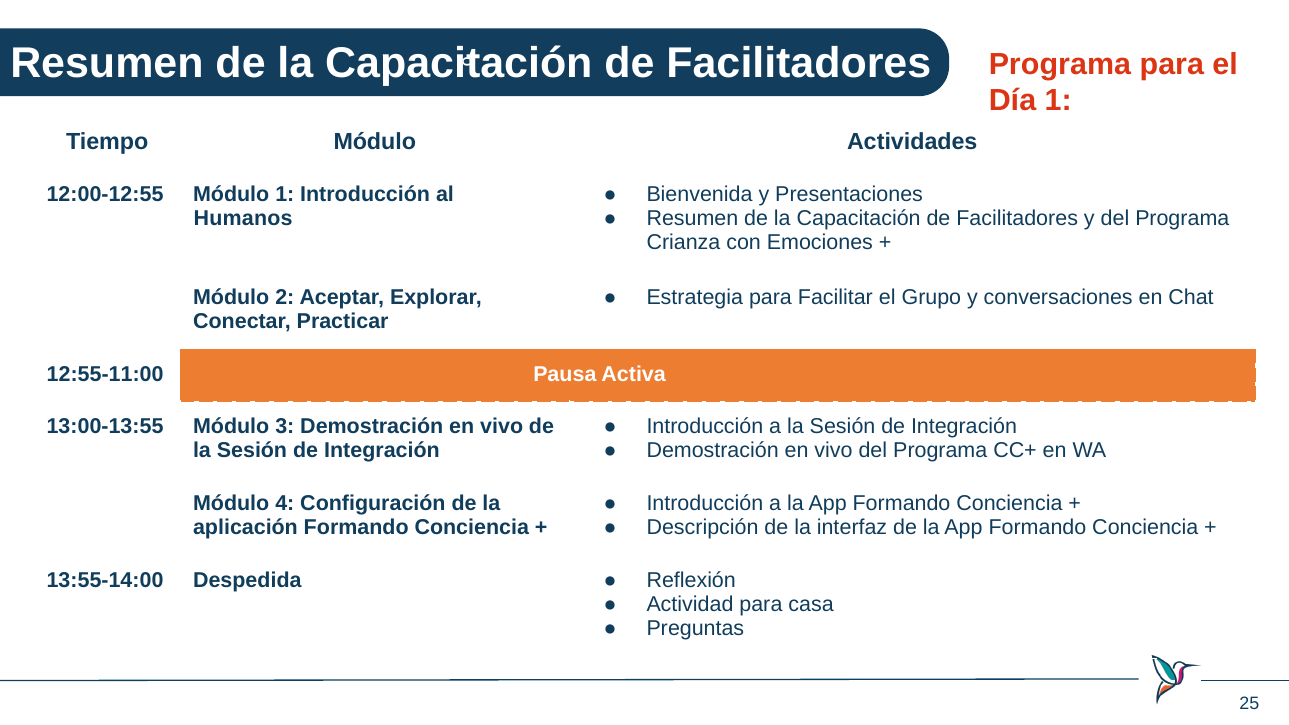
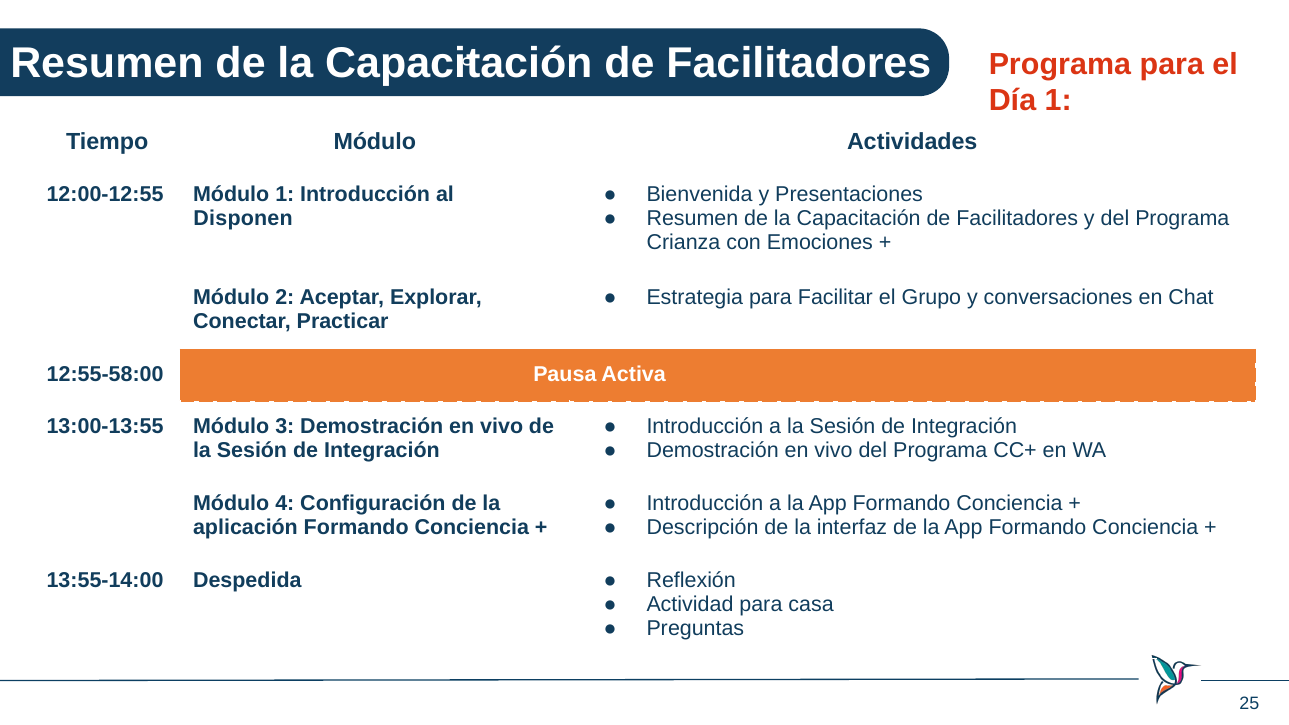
Humanos: Humanos -> Disponen (243, 218)
12:55-11:00: 12:55-11:00 -> 12:55-58:00 (105, 375)
